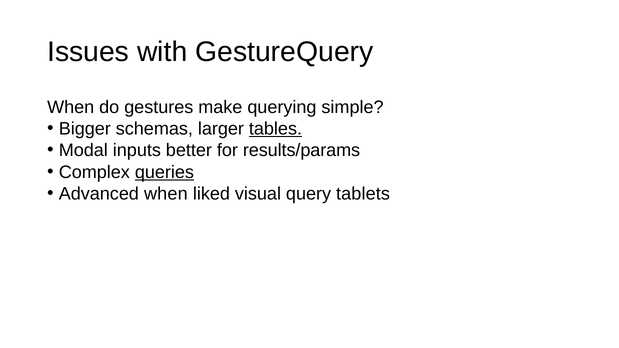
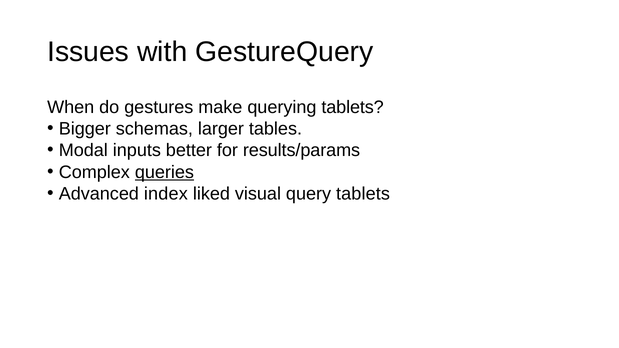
querying simple: simple -> tablets (353, 107)
tables underline: present -> none (275, 129)
Advanced when: when -> index (166, 194)
